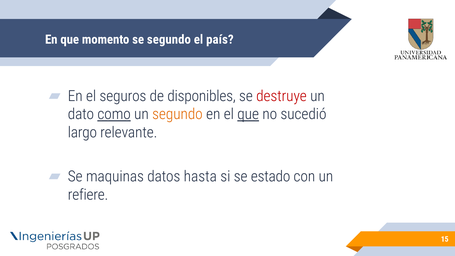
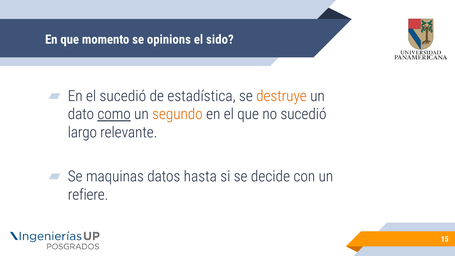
se segundo: segundo -> opinions (169, 39)
país: país -> sido (220, 39)
el seguros: seguros -> sucedió (123, 96)
disponibles: disponibles -> estadística (201, 96)
destruye colour: red -> orange (281, 96)
que underline: present -> none (248, 114)
estado: estado -> decide (270, 176)
